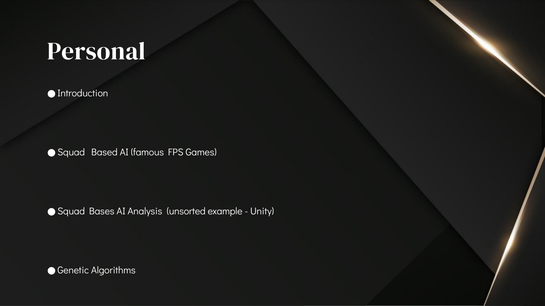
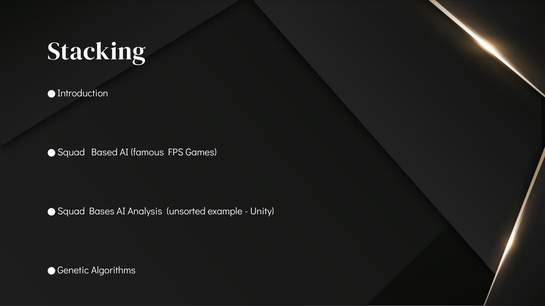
Personal: Personal -> Stacking (97, 51)
